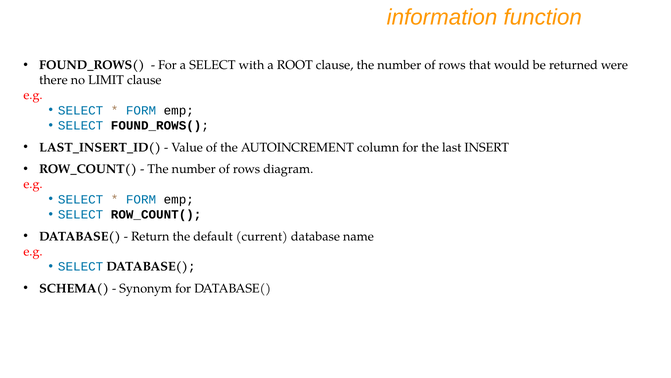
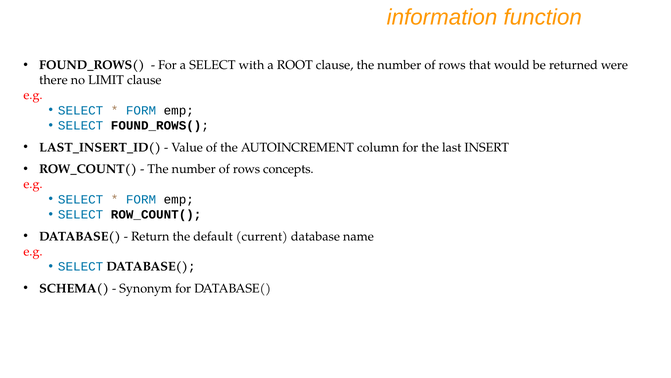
diagram: diagram -> concepts (288, 169)
